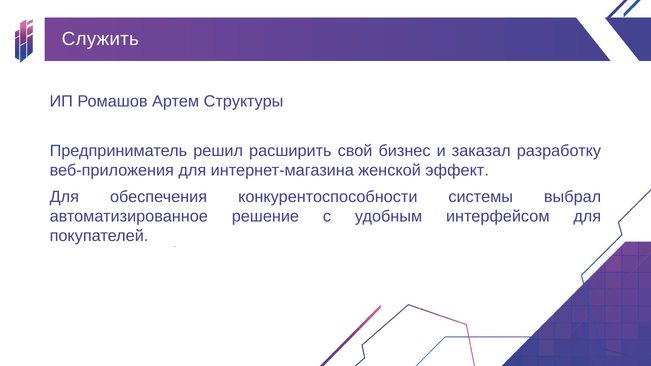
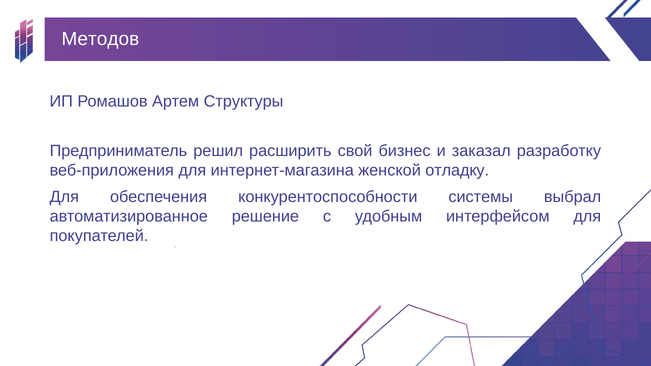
Служить: Служить -> Методов (100, 39)
эффект: эффект -> отладку (457, 170)
